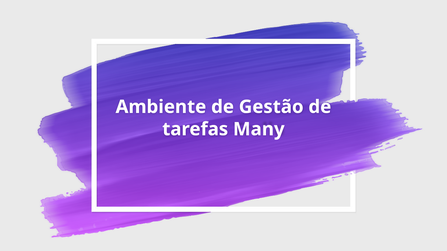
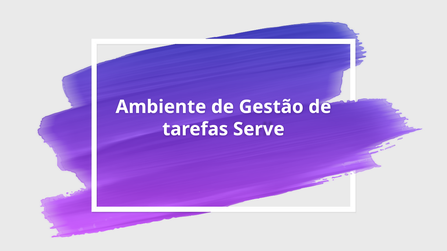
Many: Many -> Serve (259, 129)
